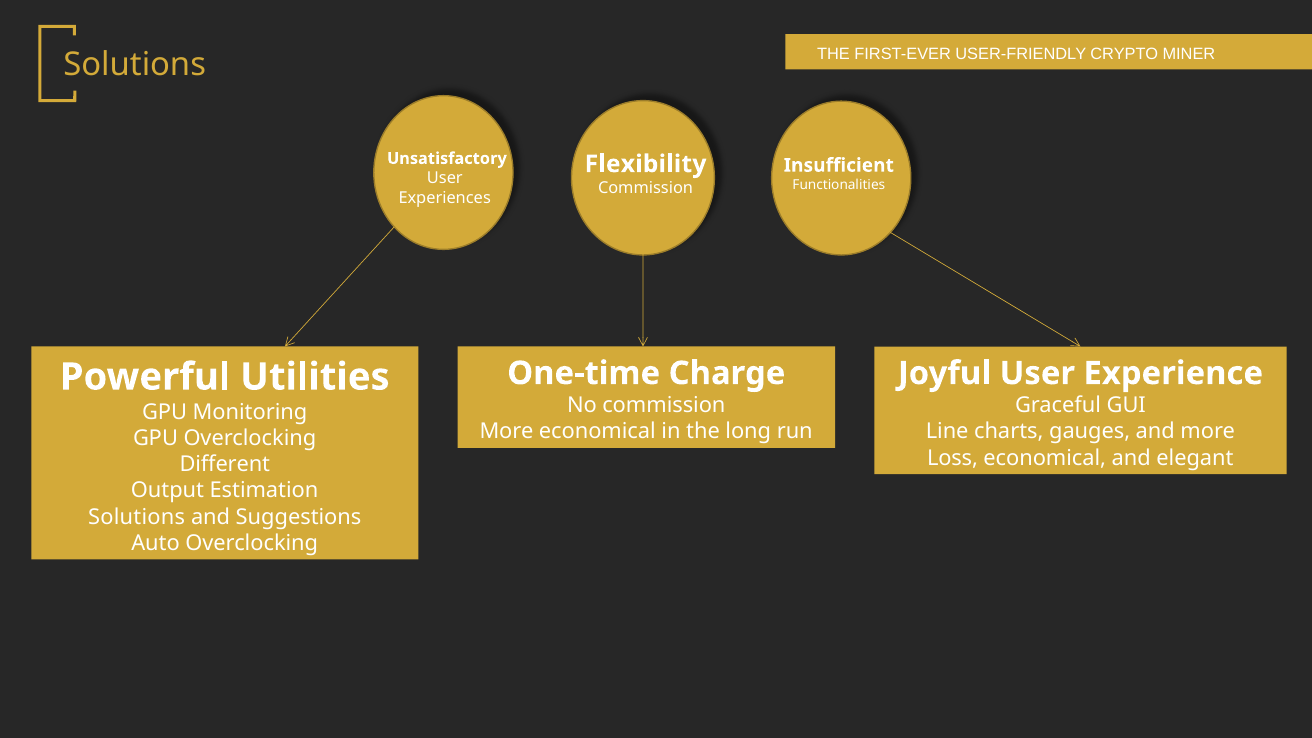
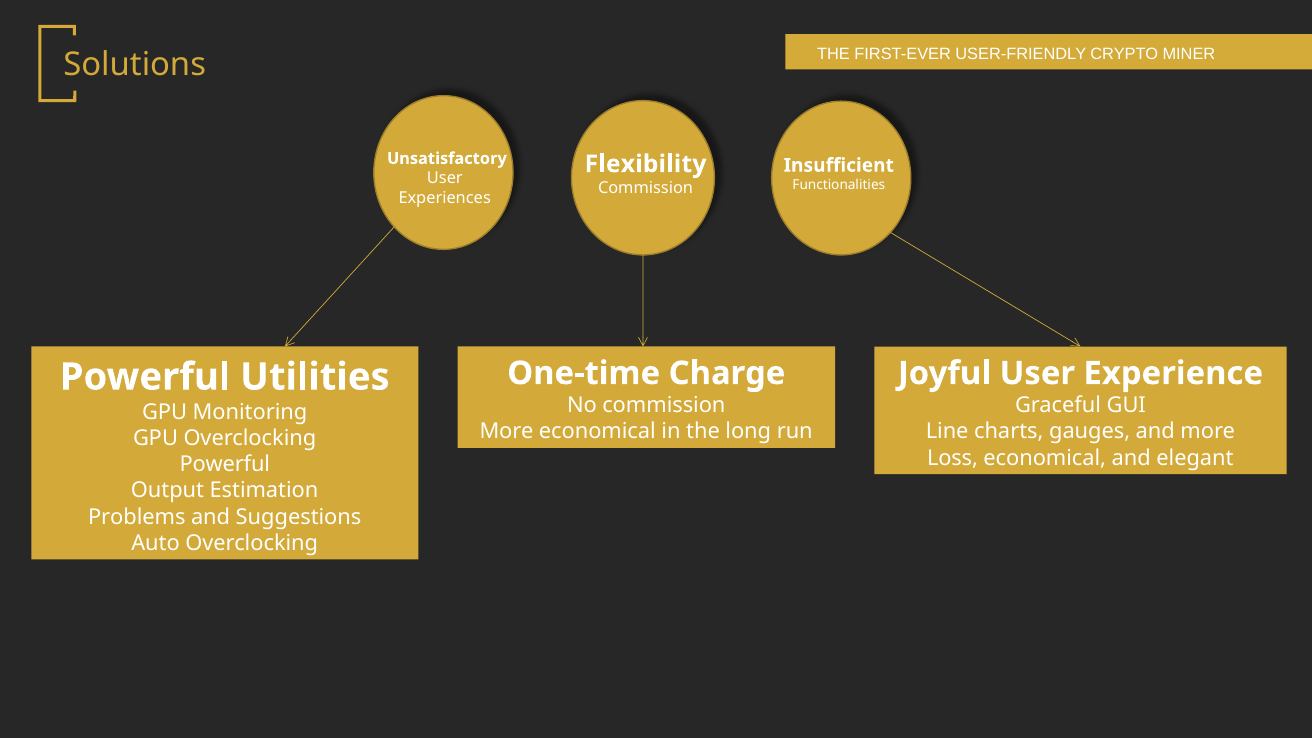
Different: Different -> Powerful (225, 464)
Solutions: Solutions -> Problems (137, 517)
